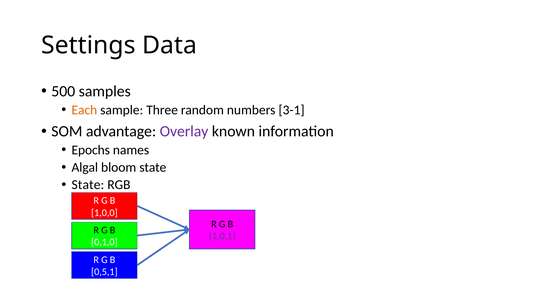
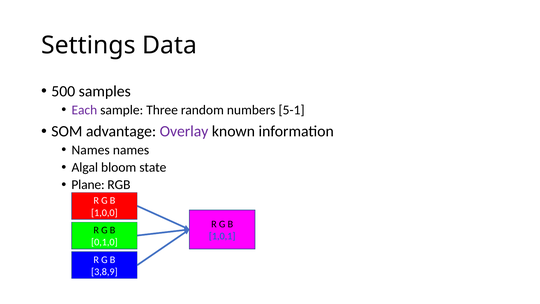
Each colour: orange -> purple (84, 110)
3-1: 3-1 -> 5-1 (292, 110)
Epochs: Epochs -> Names (91, 150)
State: State -> Plane (88, 185)
1,0,1 colour: purple -> blue (222, 236)
0,5,1: 0,5,1 -> 3,8,9 (104, 272)
